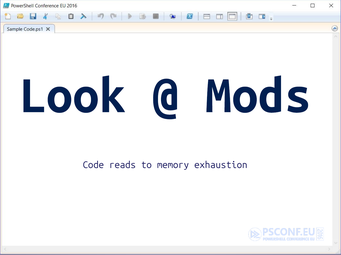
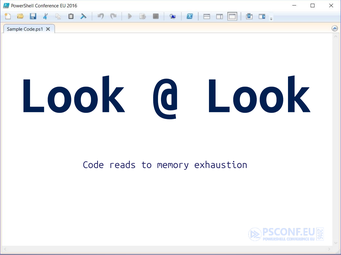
Mods: Mods -> Look (258, 97)
